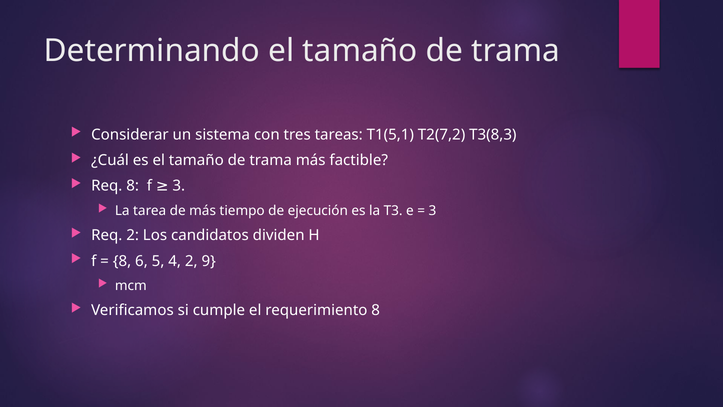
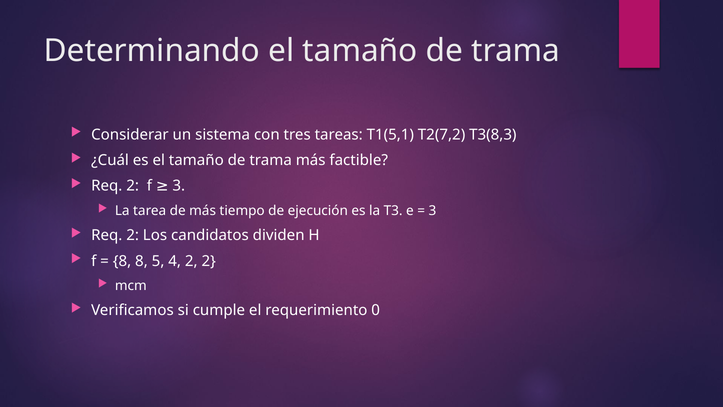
8: 8 -> 2 (133, 186)
8 6: 6 -> 8 (141, 261)
2 9: 9 -> 2 (209, 261)
requerimiento 8: 8 -> 0 (376, 310)
